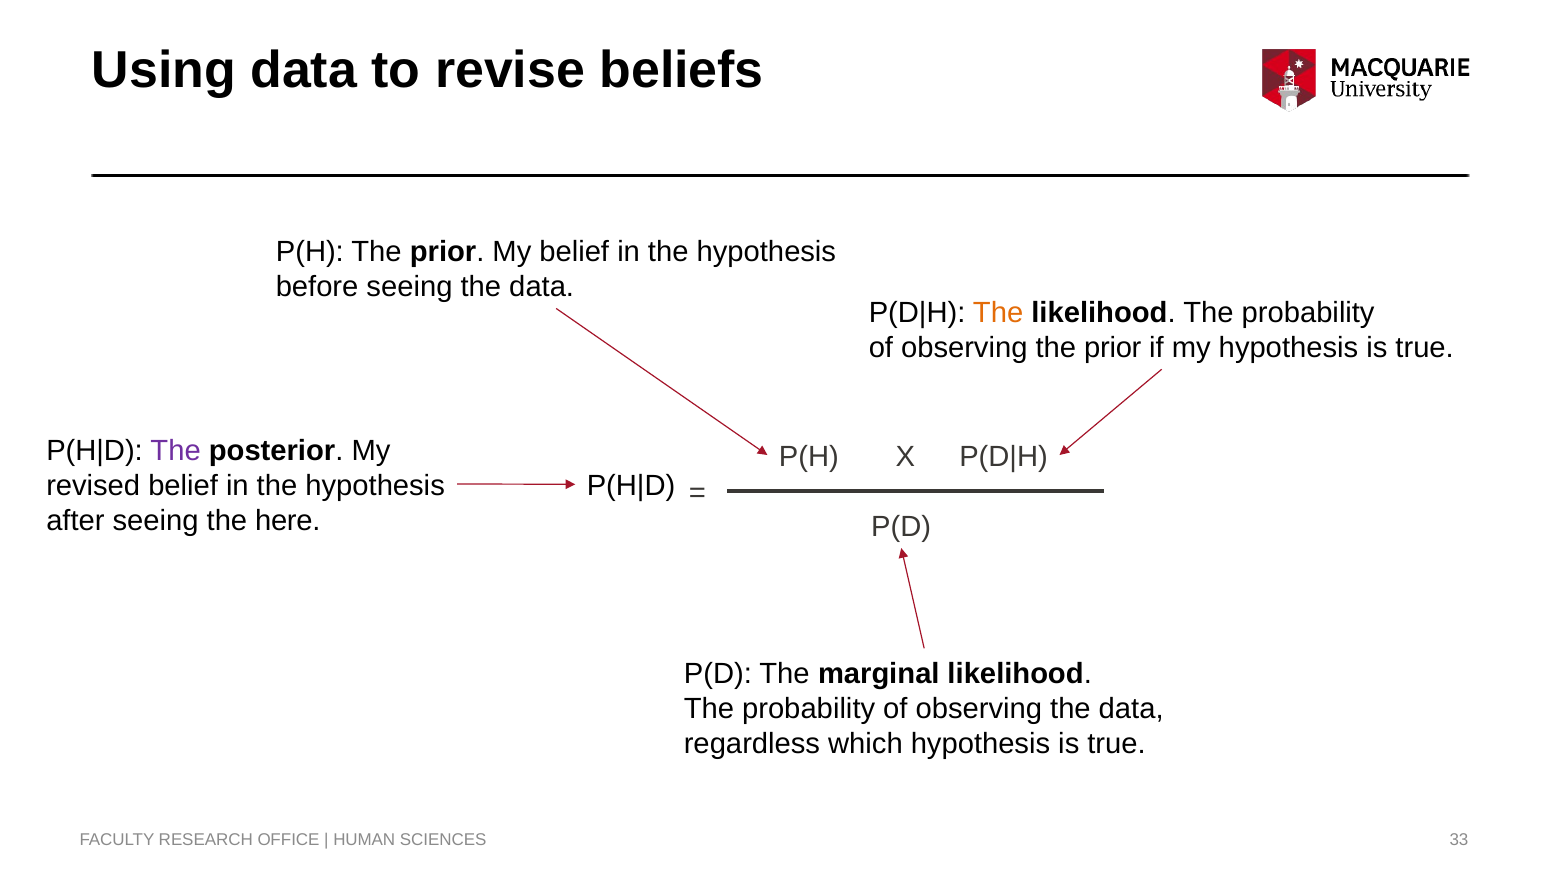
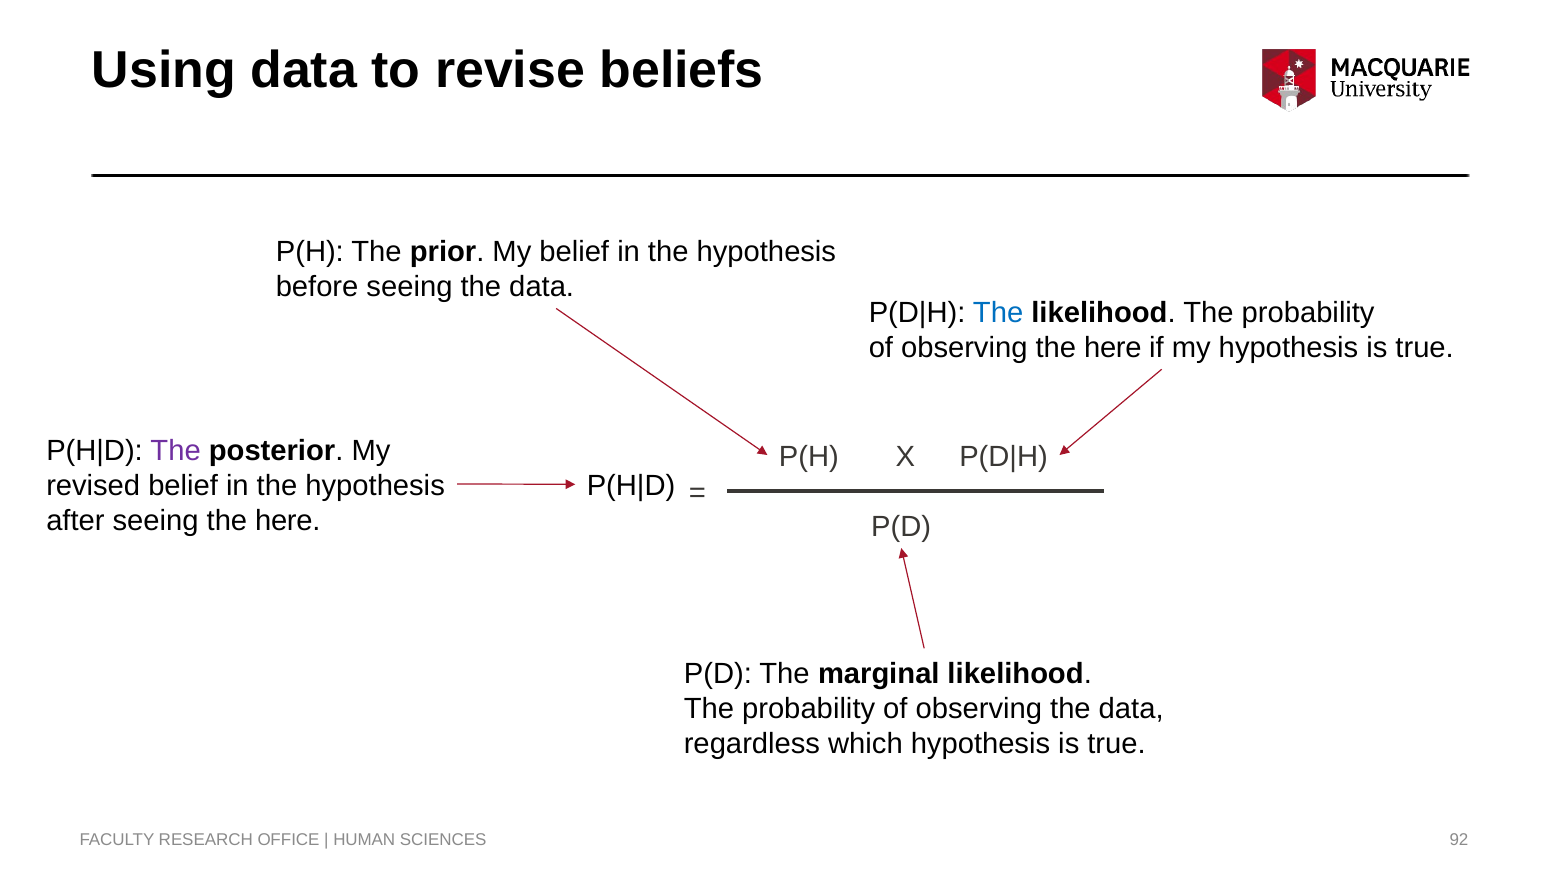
The colour: orange -> blue (998, 313)
observing the prior: prior -> here (1113, 348)
33: 33 -> 92 (1459, 839)
